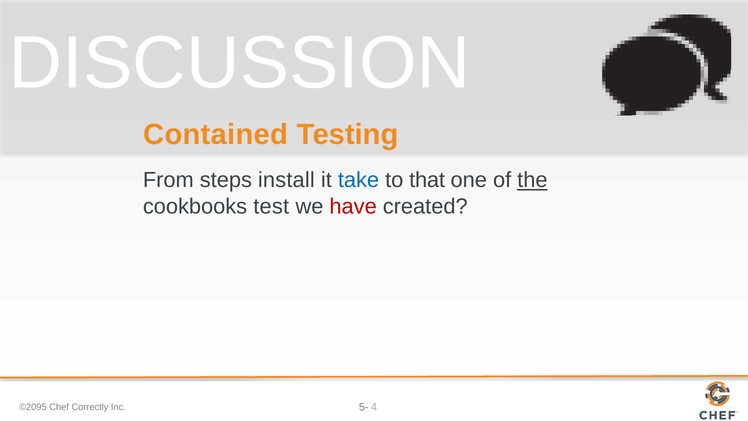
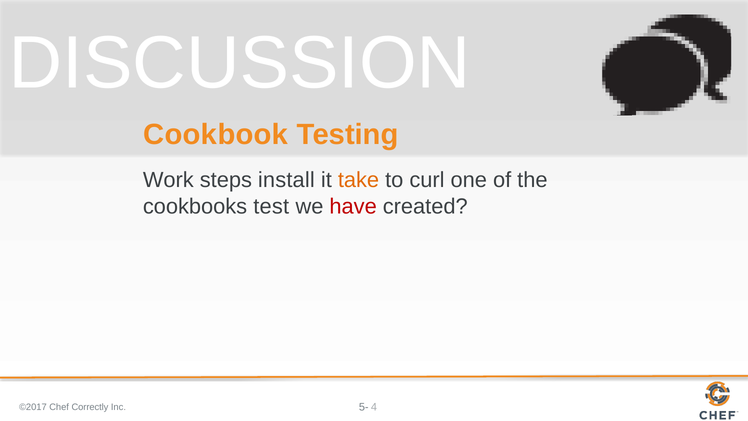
Contained: Contained -> Cookbook (216, 135)
From: From -> Work (168, 180)
take colour: blue -> orange (359, 180)
that: that -> curl (427, 180)
the underline: present -> none (532, 180)
©2095: ©2095 -> ©2017 (33, 407)
